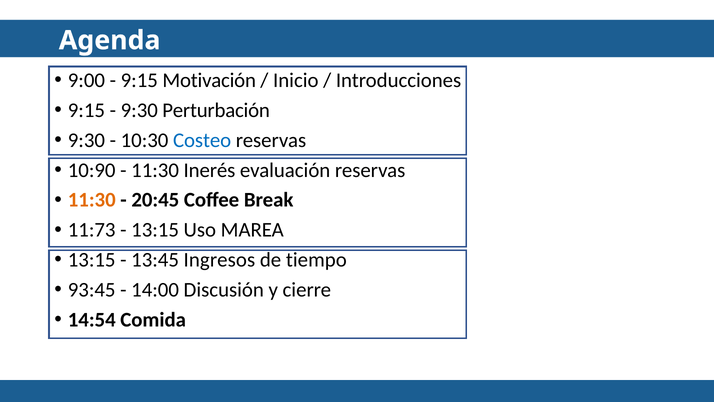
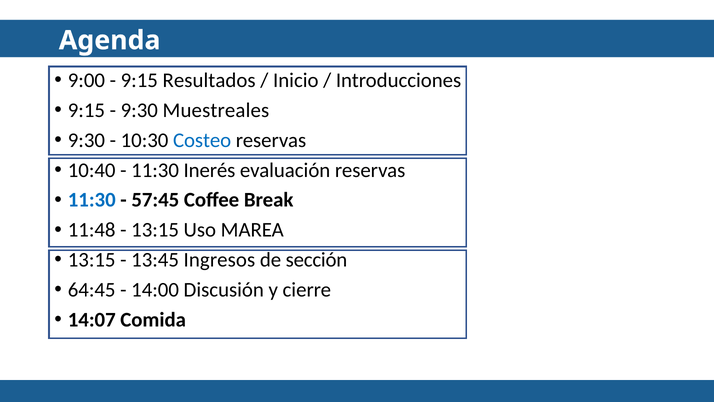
Motivación: Motivación -> Resultados (209, 80)
Perturbación: Perturbación -> Muestreales (216, 110)
10:90: 10:90 -> 10:40 (92, 170)
11:30 colour: orange -> blue (92, 200)
20:45: 20:45 -> 57:45 (155, 200)
11:73: 11:73 -> 11:48 (92, 230)
tiempo: tiempo -> sección (316, 260)
93:45: 93:45 -> 64:45 (92, 290)
14:54: 14:54 -> 14:07 (92, 319)
